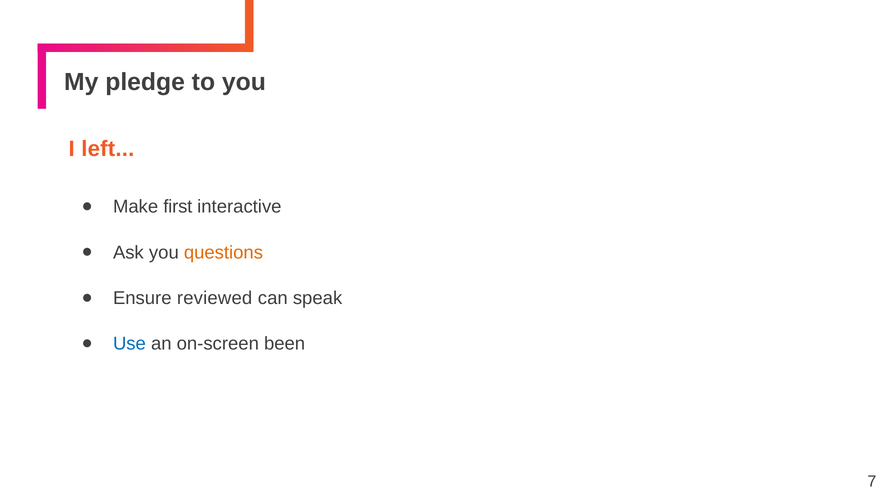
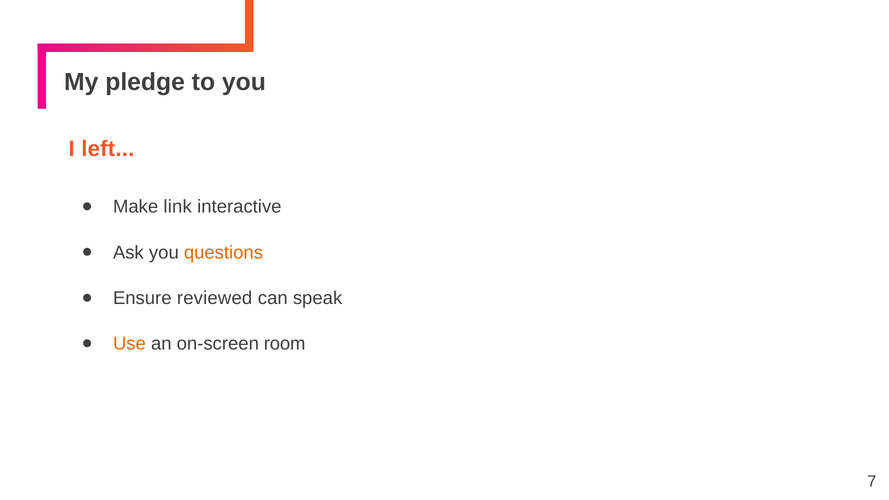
first: first -> link (178, 207)
Use colour: blue -> orange (129, 344)
been: been -> room (285, 344)
